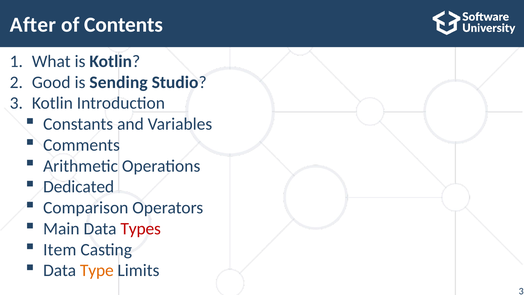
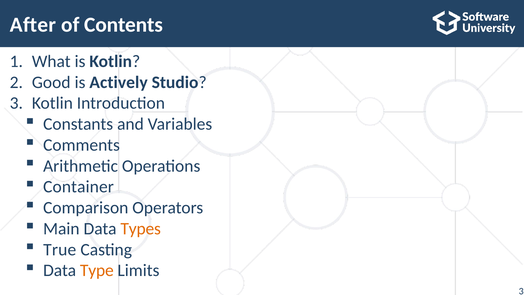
Sending: Sending -> Actively (119, 82)
Dedicated: Dedicated -> Container (78, 187)
Types colour: red -> orange (141, 229)
Item: Item -> True (60, 249)
